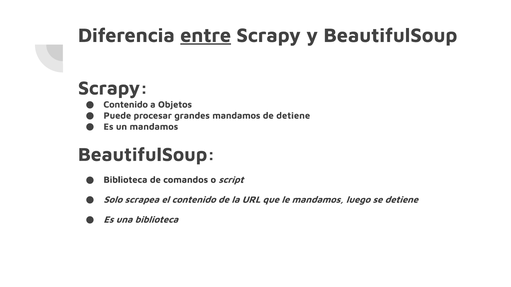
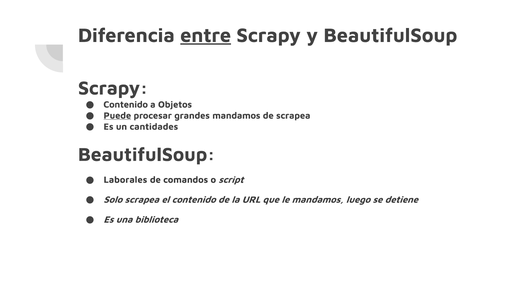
Puede underline: none -> present (117, 116)
de detiene: detiene -> scrapea (293, 116)
un mandamos: mandamos -> cantidades (154, 127)
Biblioteca: Biblioteca -> Laborales (125, 180)
